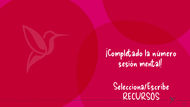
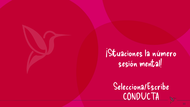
¡Completado: ¡Completado -> ¡Situaciones (124, 53)
RECURSOS: RECURSOS -> CONDUCTA (141, 97)
